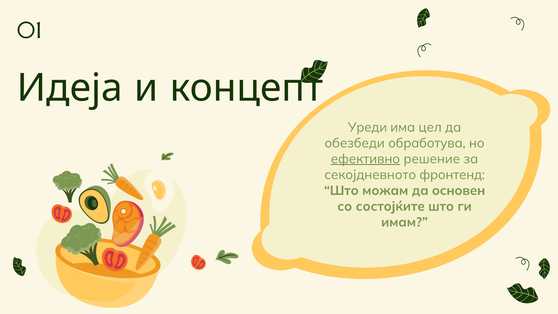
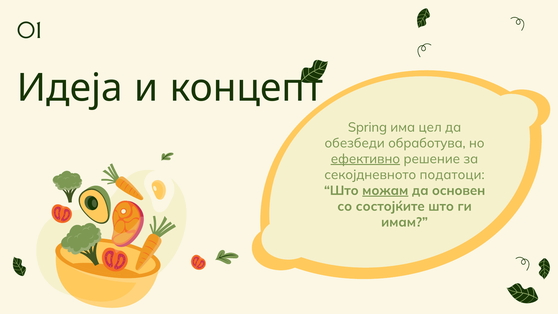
Уреди: Уреди -> Spring (367, 127)
фронтенд: фронтенд -> податоци (452, 175)
можам underline: none -> present (385, 190)
